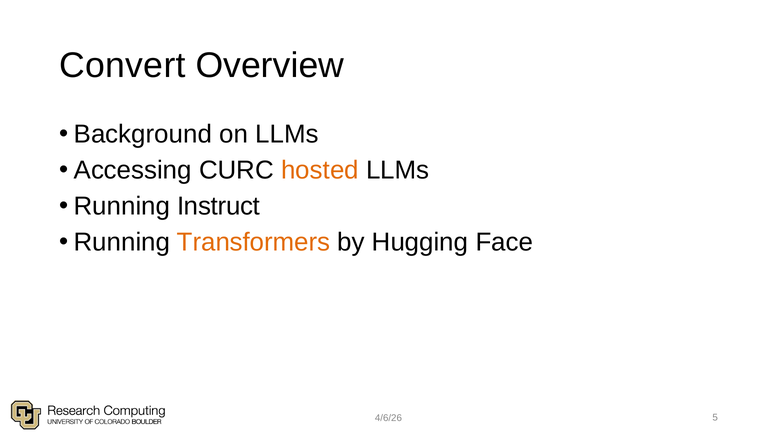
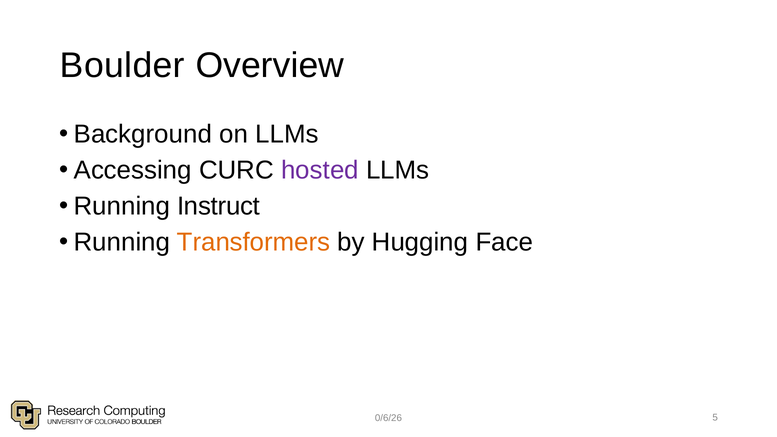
Convert: Convert -> Boulder (122, 65)
hosted colour: orange -> purple (320, 170)
4/6/26: 4/6/26 -> 0/6/26 (388, 418)
